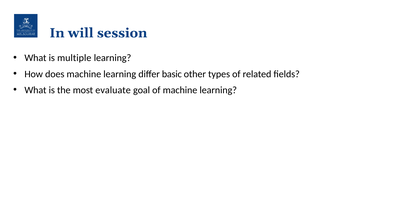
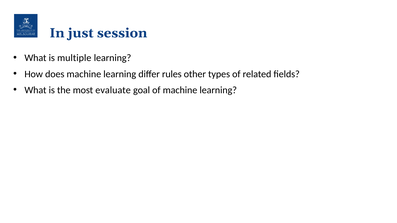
will: will -> just (81, 33)
basic: basic -> rules (172, 74)
